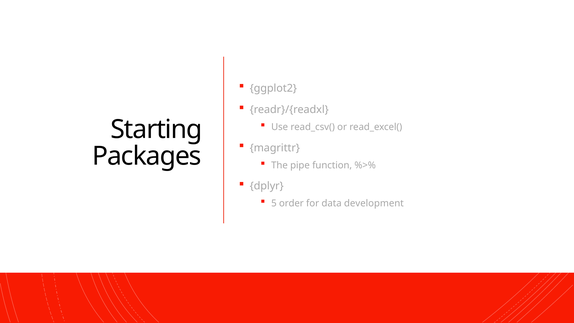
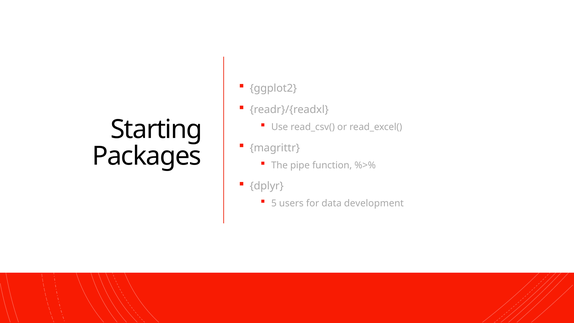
order: order -> users (291, 203)
